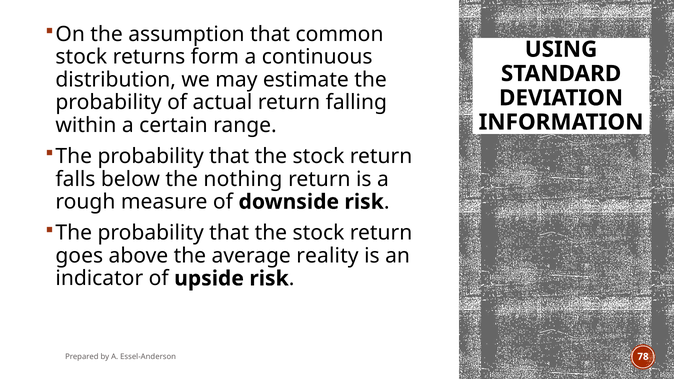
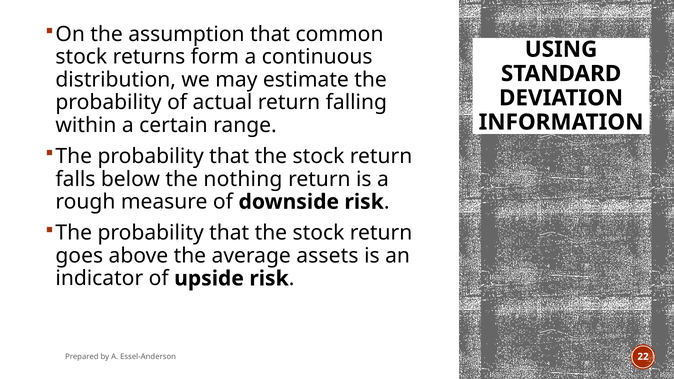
reality: reality -> assets (327, 256)
78: 78 -> 22 (643, 357)
